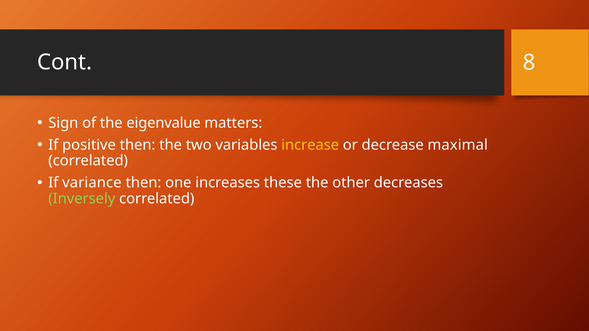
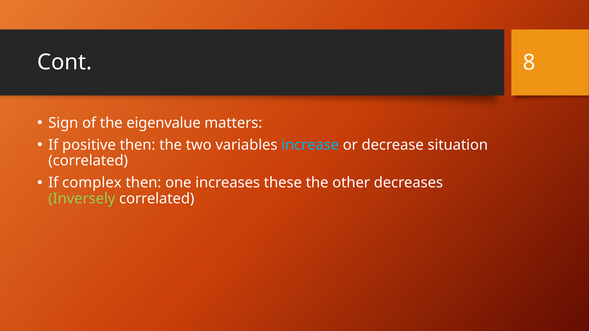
increase colour: yellow -> light blue (310, 145)
maximal: maximal -> situation (458, 145)
variance: variance -> complex (92, 183)
